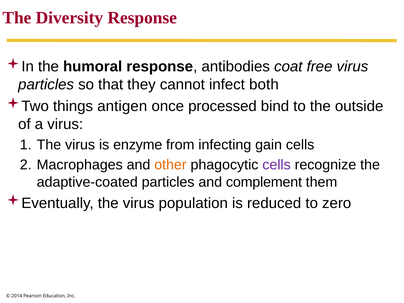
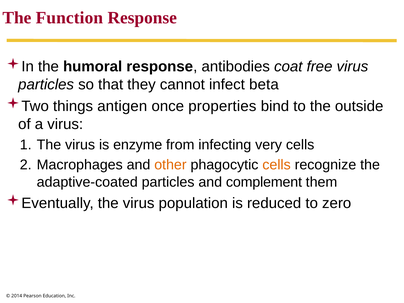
Diversity: Diversity -> Function (69, 18)
both: both -> beta (264, 85)
processed: processed -> properties (222, 106)
gain: gain -> very (269, 145)
cells colour: purple -> orange (277, 165)
